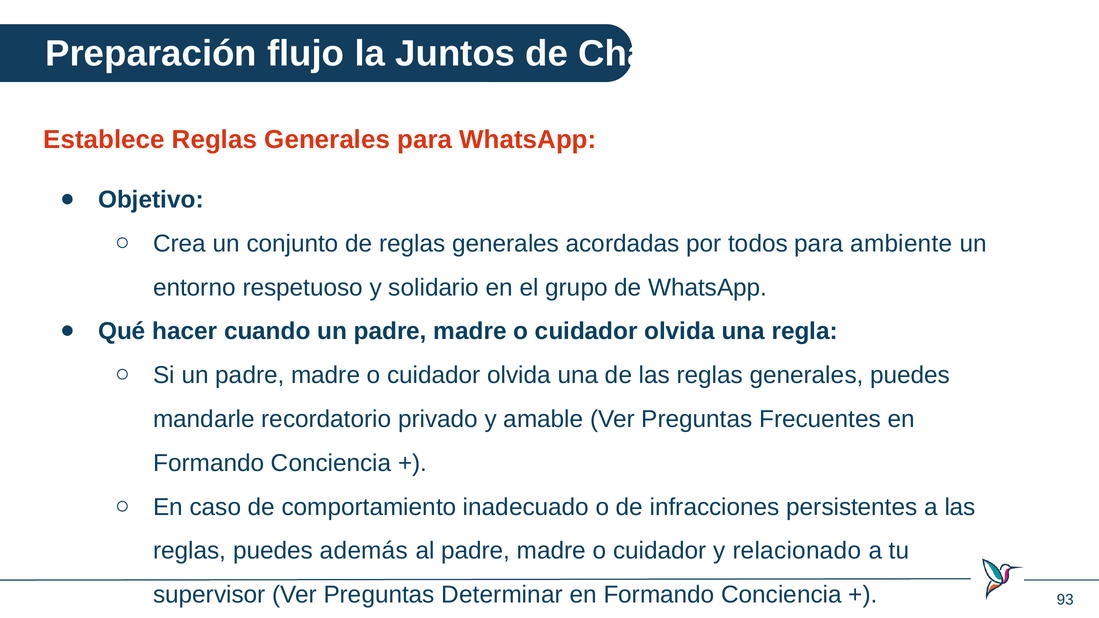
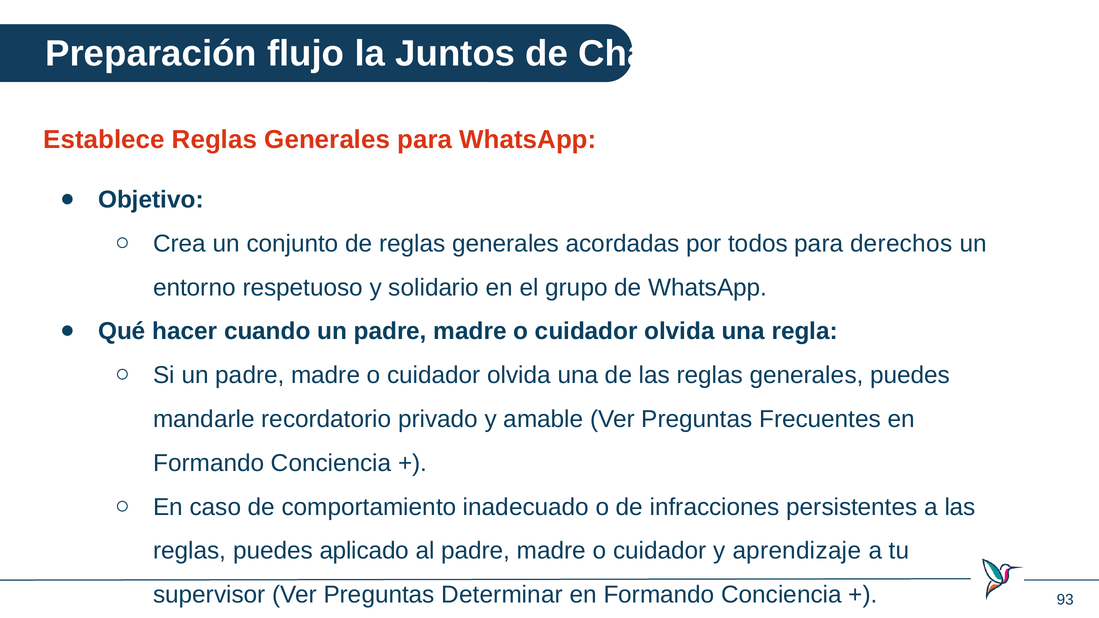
ambiente: ambiente -> derechos (901, 244)
además: además -> aplicado (364, 551)
relacionado: relacionado -> aprendizaje (797, 551)
